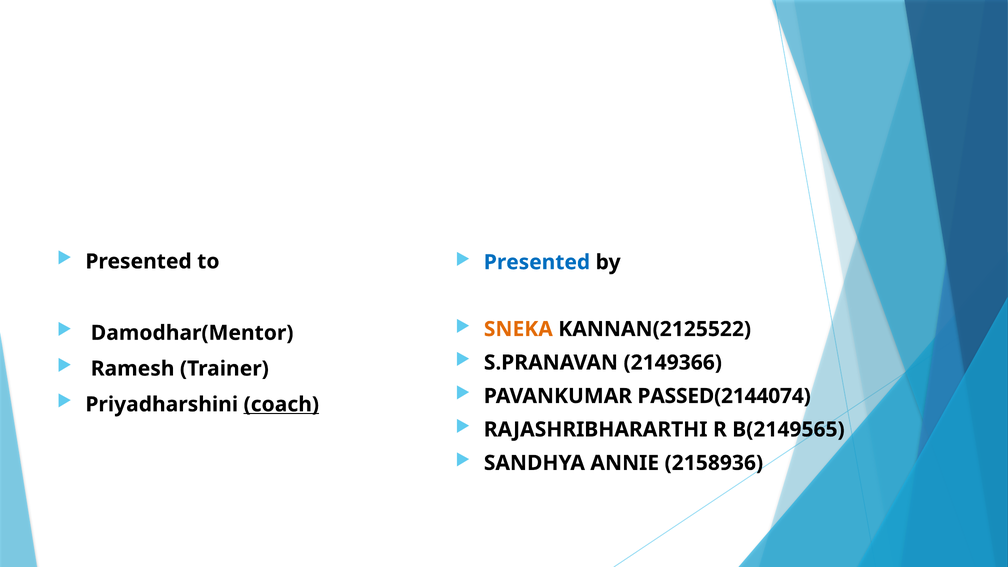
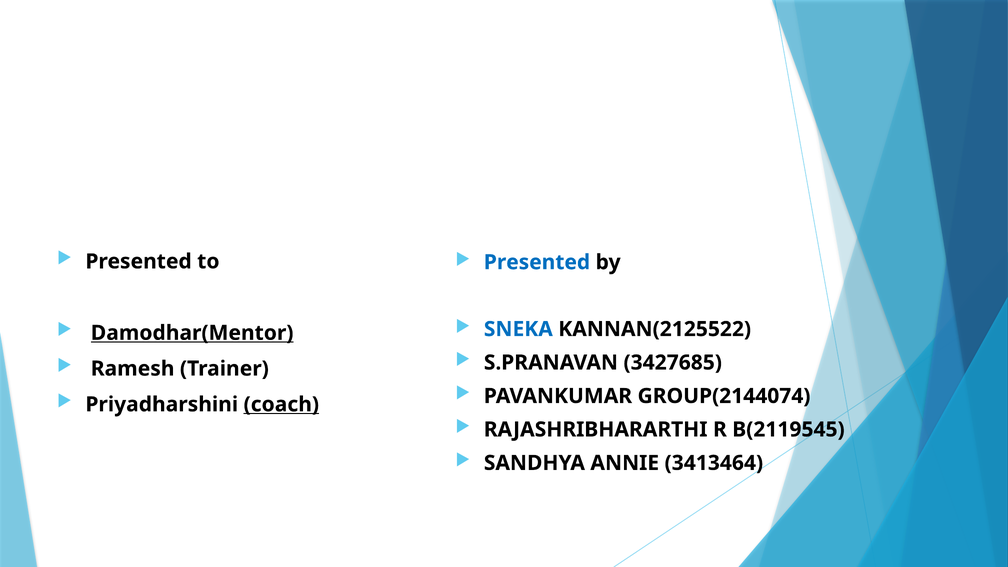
SNEKA colour: orange -> blue (518, 329)
Damodhar(Mentor underline: none -> present (192, 333)
2149366: 2149366 -> 3427685 (673, 363)
PASSED(2144074: PASSED(2144074 -> GROUP(2144074 (724, 396)
B(2149565: B(2149565 -> B(2119545 (788, 430)
2158936: 2158936 -> 3413464 (714, 463)
